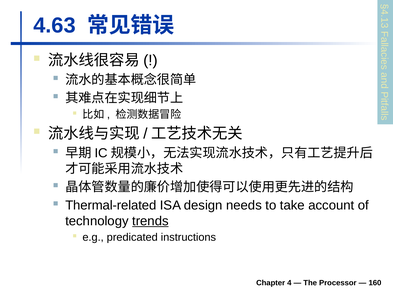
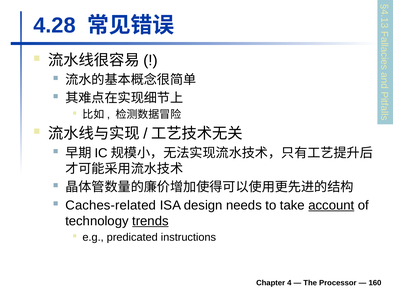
4.63: 4.63 -> 4.28 (55, 25)
Thermal-related: Thermal-related -> Caches-related (111, 206)
account underline: none -> present (331, 206)
